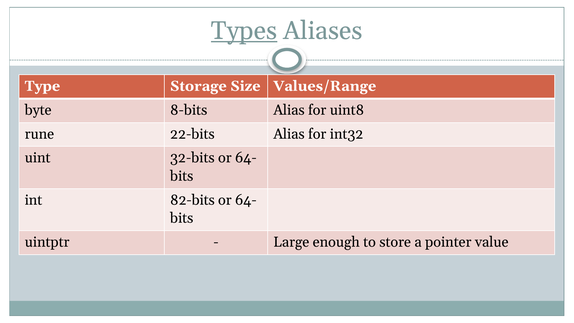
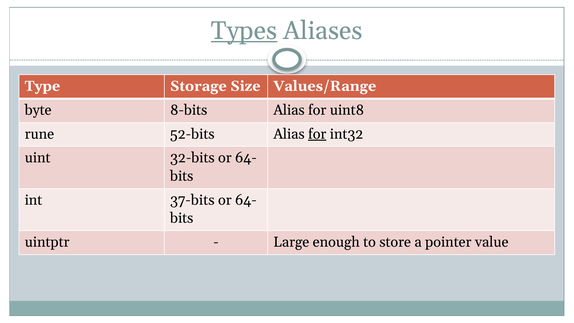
22-bits: 22-bits -> 52-bits (192, 134)
for underline: none -> present (317, 134)
82-bits: 82-bits -> 37-bits (192, 200)
